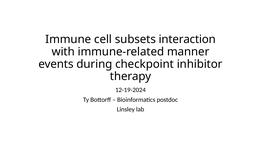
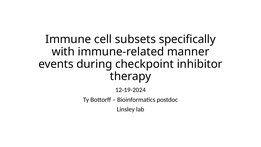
interaction: interaction -> specifically (187, 39)
